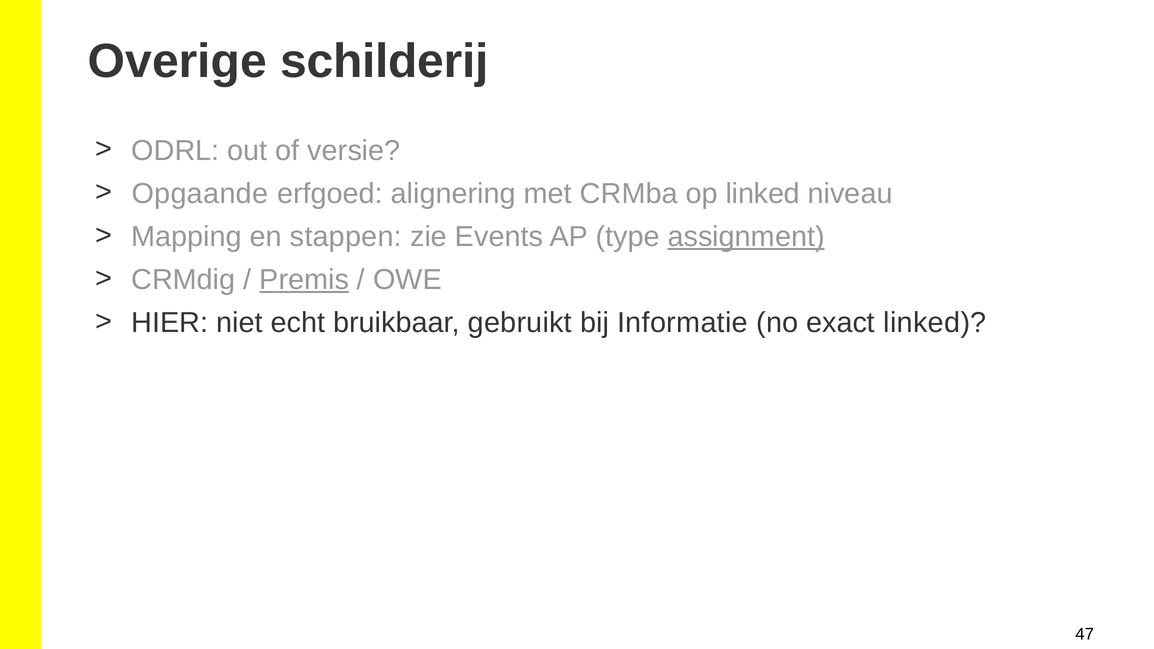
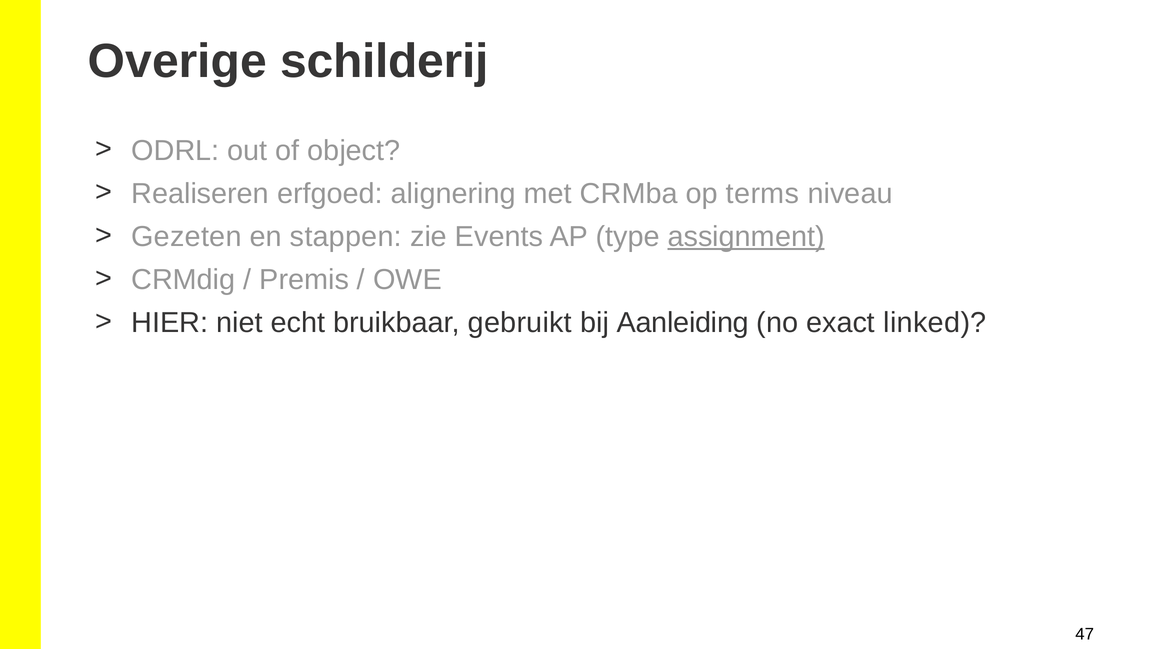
versie: versie -> object (354, 151)
Opgaande: Opgaande -> Realiseren (200, 194)
op linked: linked -> terms (763, 194)
Mapping: Mapping -> Gezeten (186, 237)
Premis underline: present -> none (304, 280)
Informatie: Informatie -> Aanleiding (683, 323)
